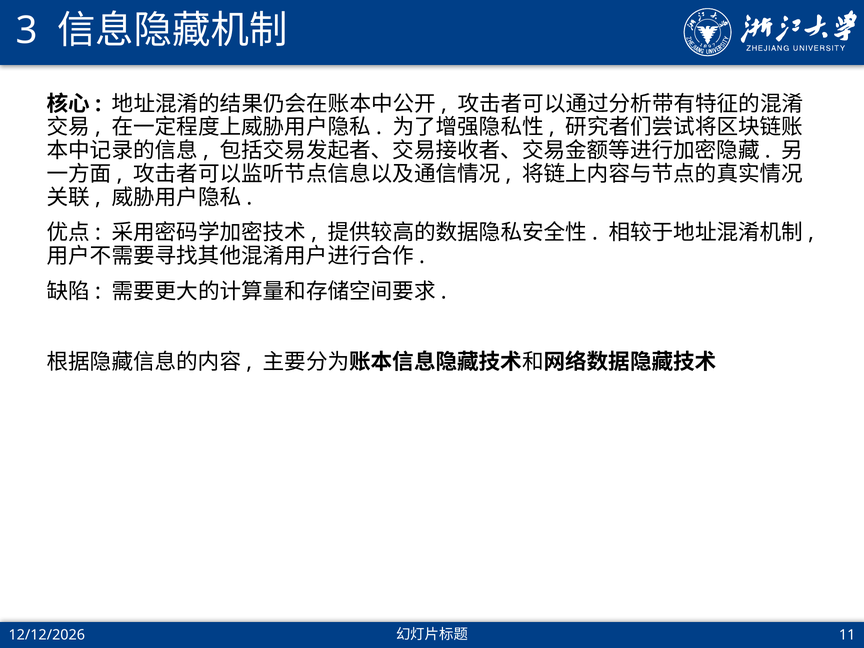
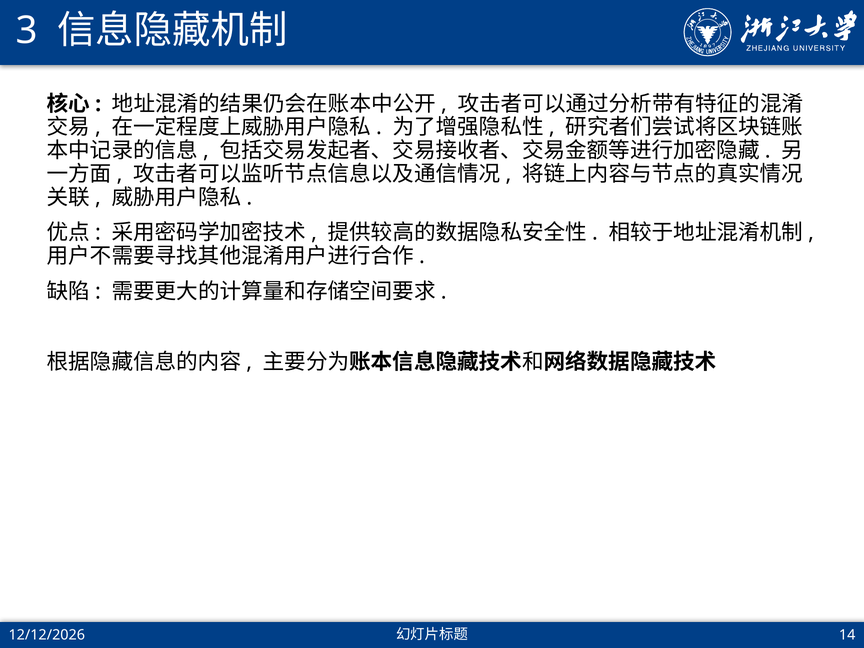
11: 11 -> 14 (847, 635)
